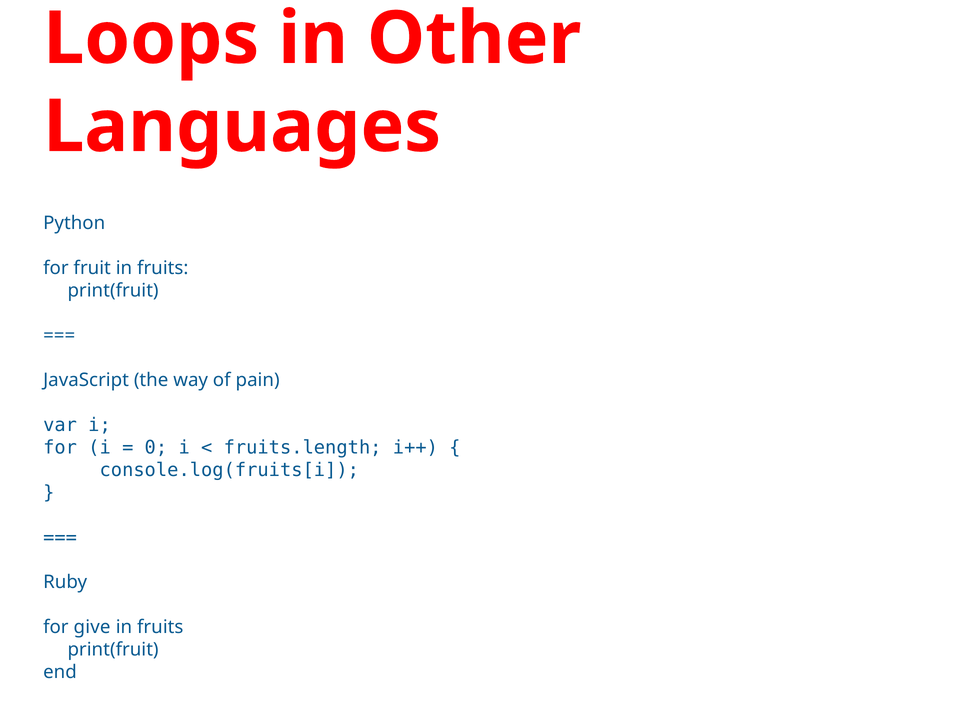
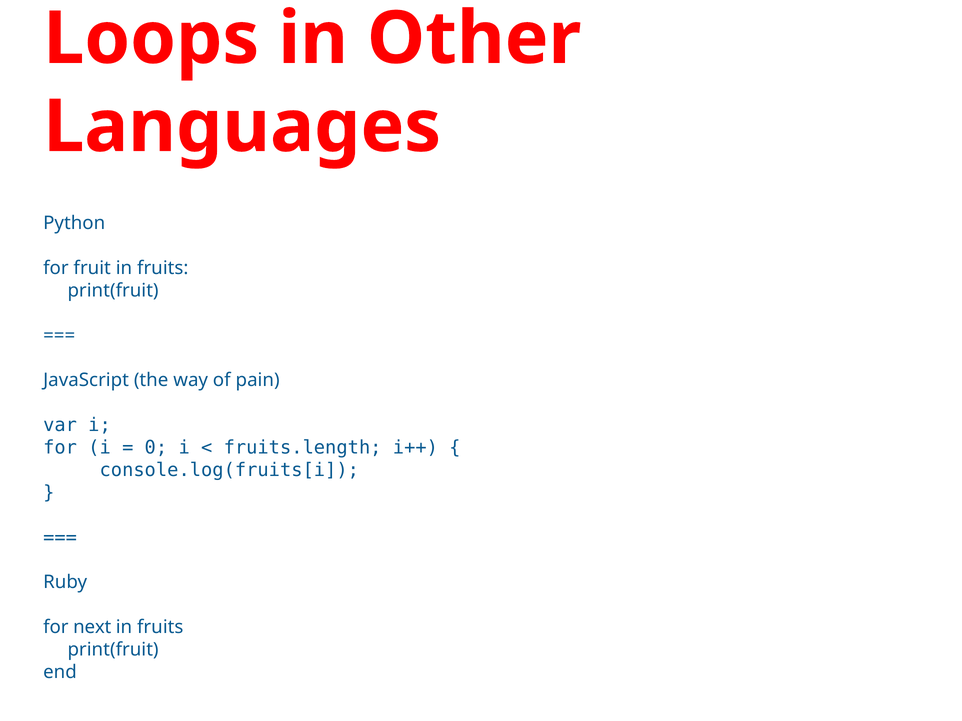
give: give -> next (92, 628)
